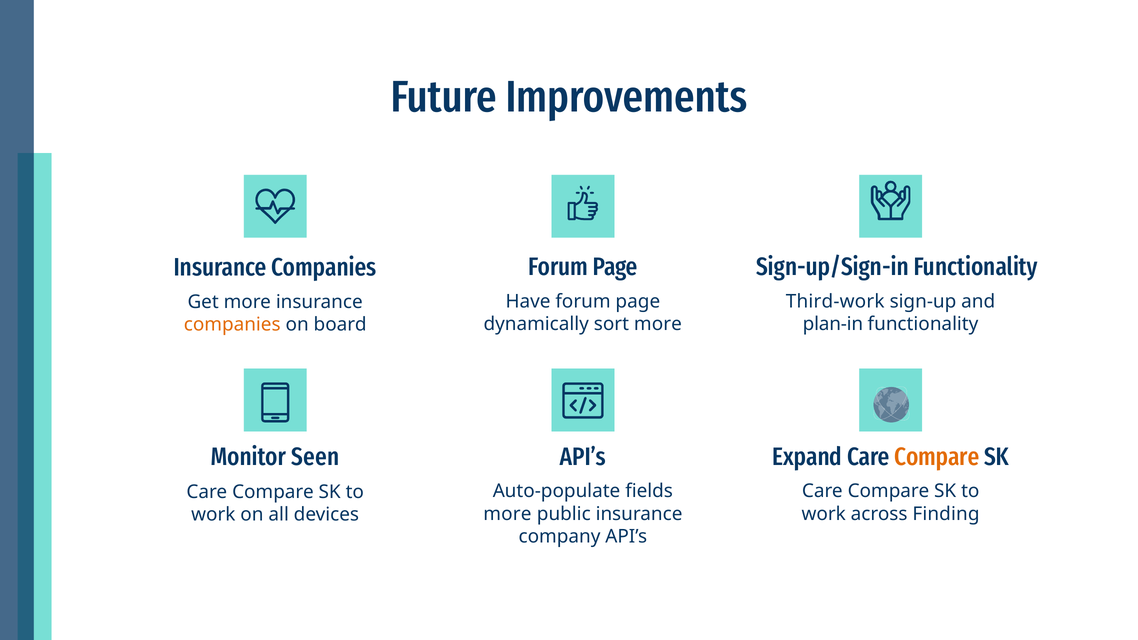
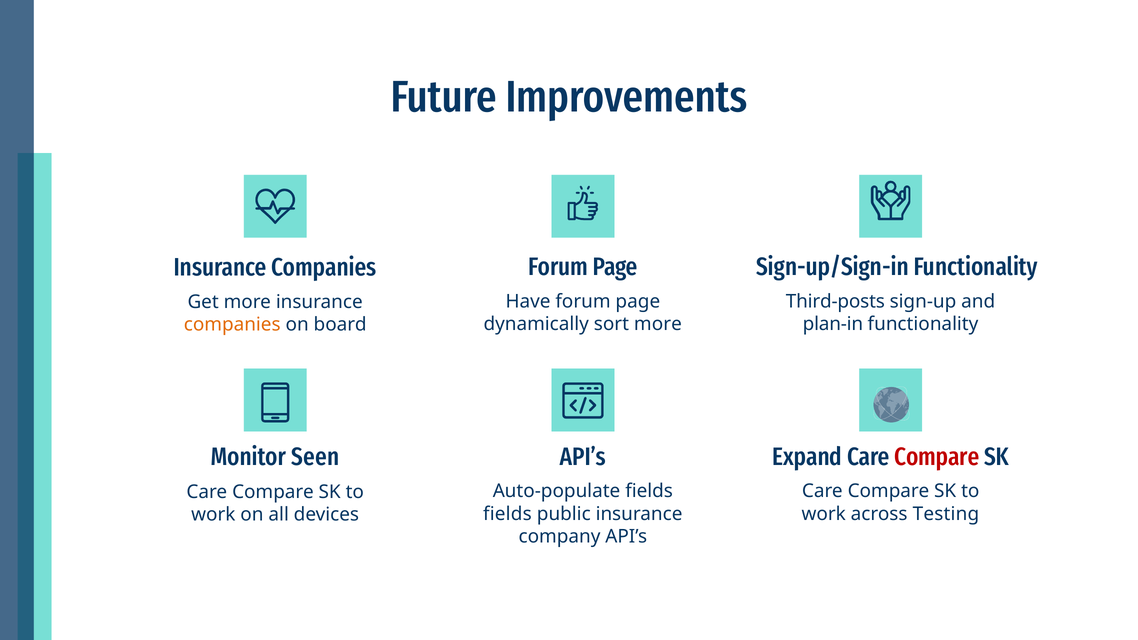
Third-work: Third-work -> Third-posts (835, 301)
Compare colour: orange -> red (937, 457)
more: more -> fields (507, 514)
Finding: Finding -> Testing (946, 514)
